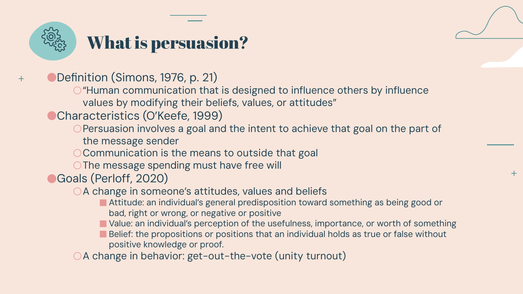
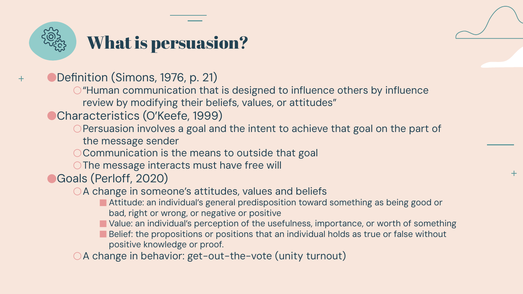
values: values -> review (98, 103)
spending: spending -> interacts (169, 166)
